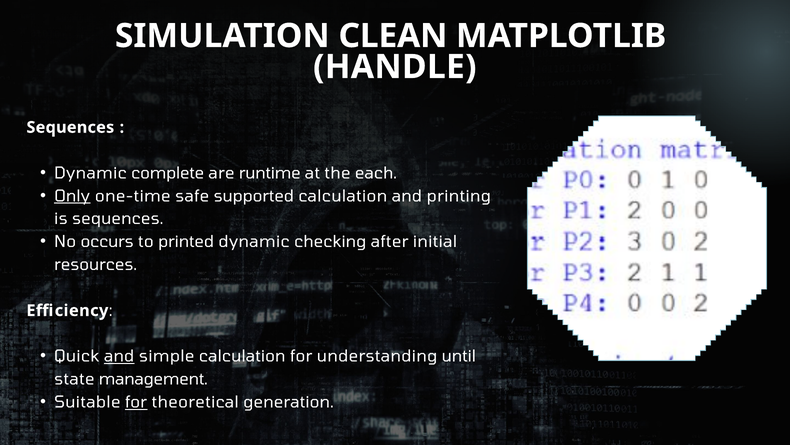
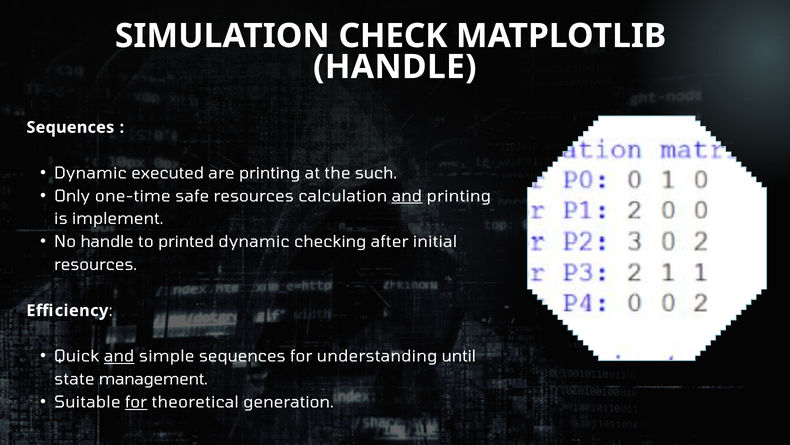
CLEAN: CLEAN -> CHECK (393, 36)
complete: complete -> executed (168, 173)
are runtime: runtime -> printing (270, 173)
each: each -> such (376, 173)
Only underline: present -> none (72, 196)
safe supported: supported -> resources (254, 196)
and underline: none -> present (407, 196)
is sequences: sequences -> implement (118, 219)
No occurs: occurs -> handle (107, 242)
simple calculation: calculation -> sequences (242, 356)
